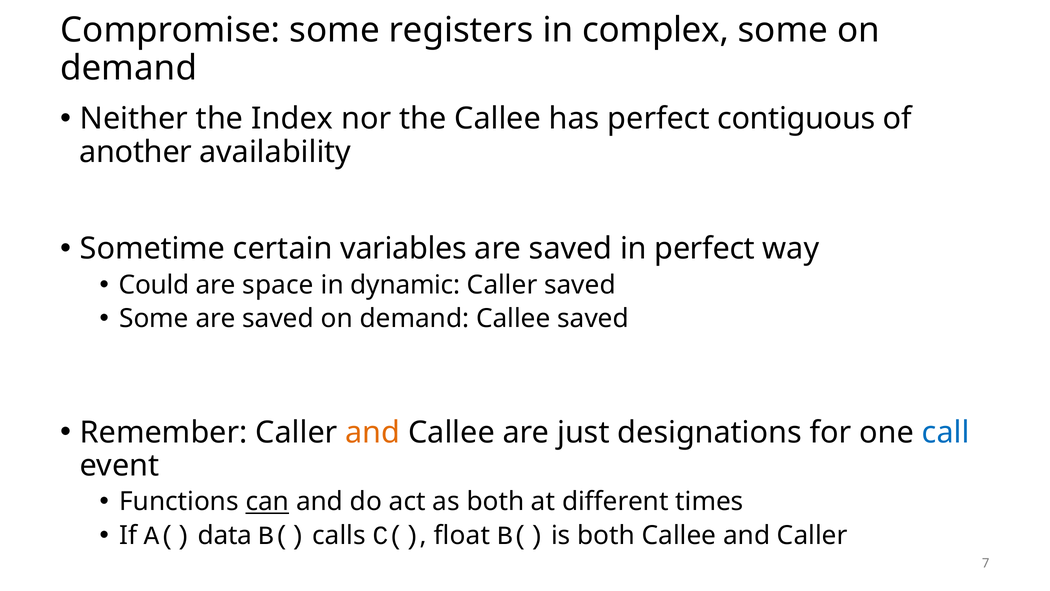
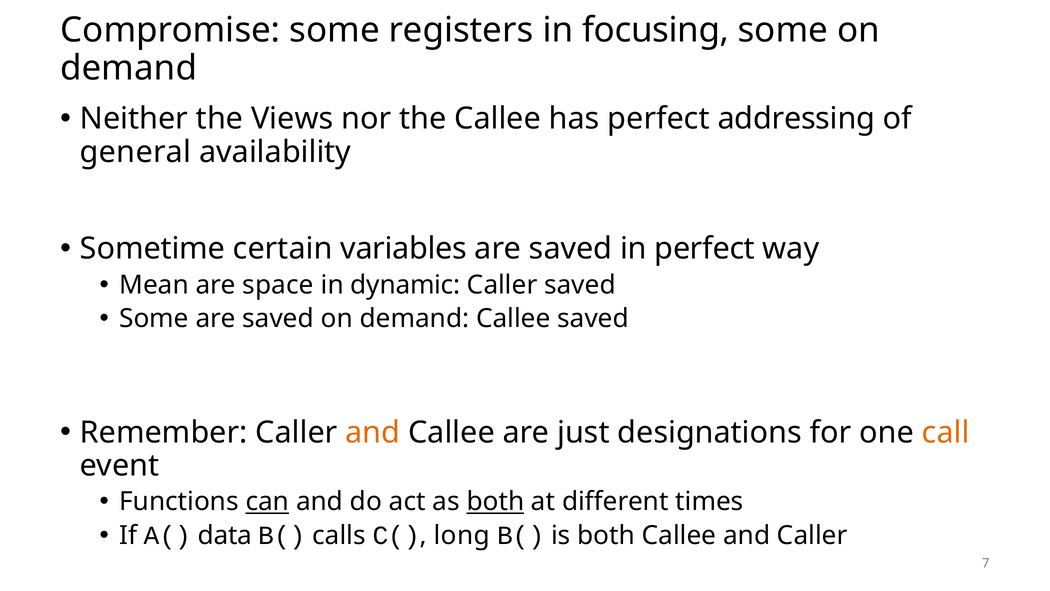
complex: complex -> focusing (656, 30)
Index: Index -> Views (292, 119)
contiguous: contiguous -> addressing (796, 119)
another: another -> general (136, 152)
Could: Could -> Mean (154, 285)
call colour: blue -> orange (946, 432)
both underline: none -> present (495, 501)
float: float -> long (462, 535)
